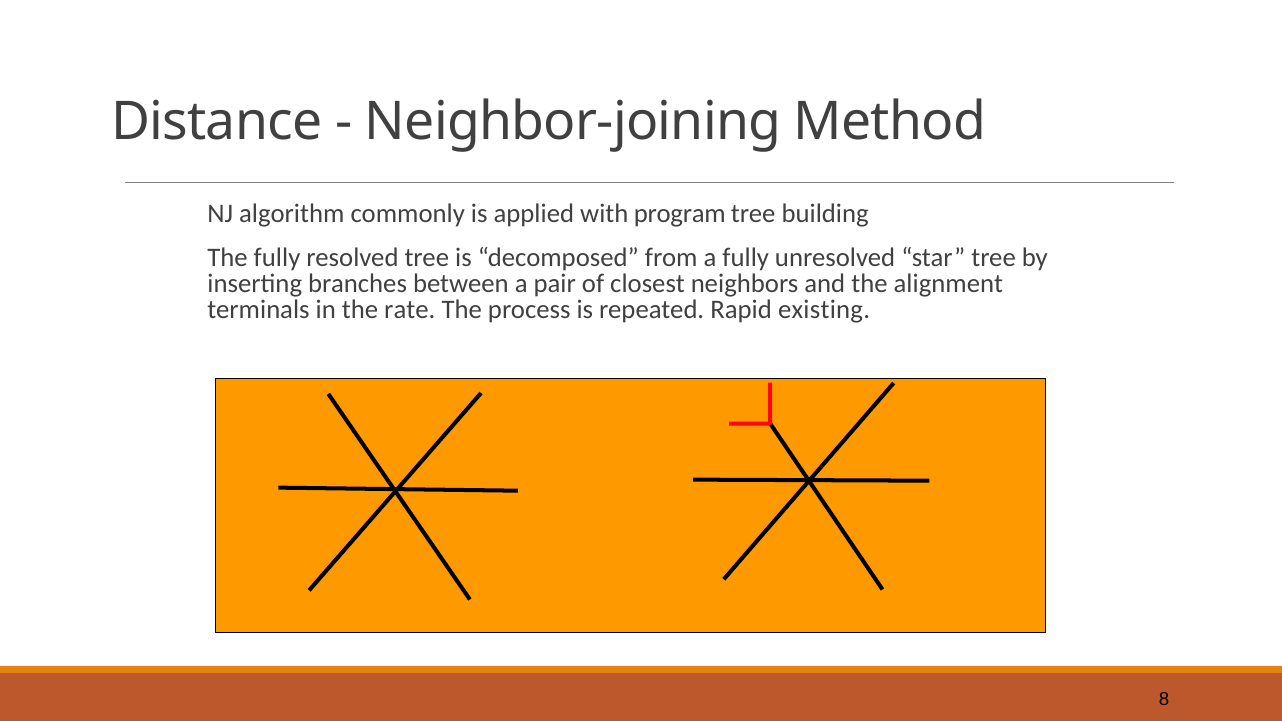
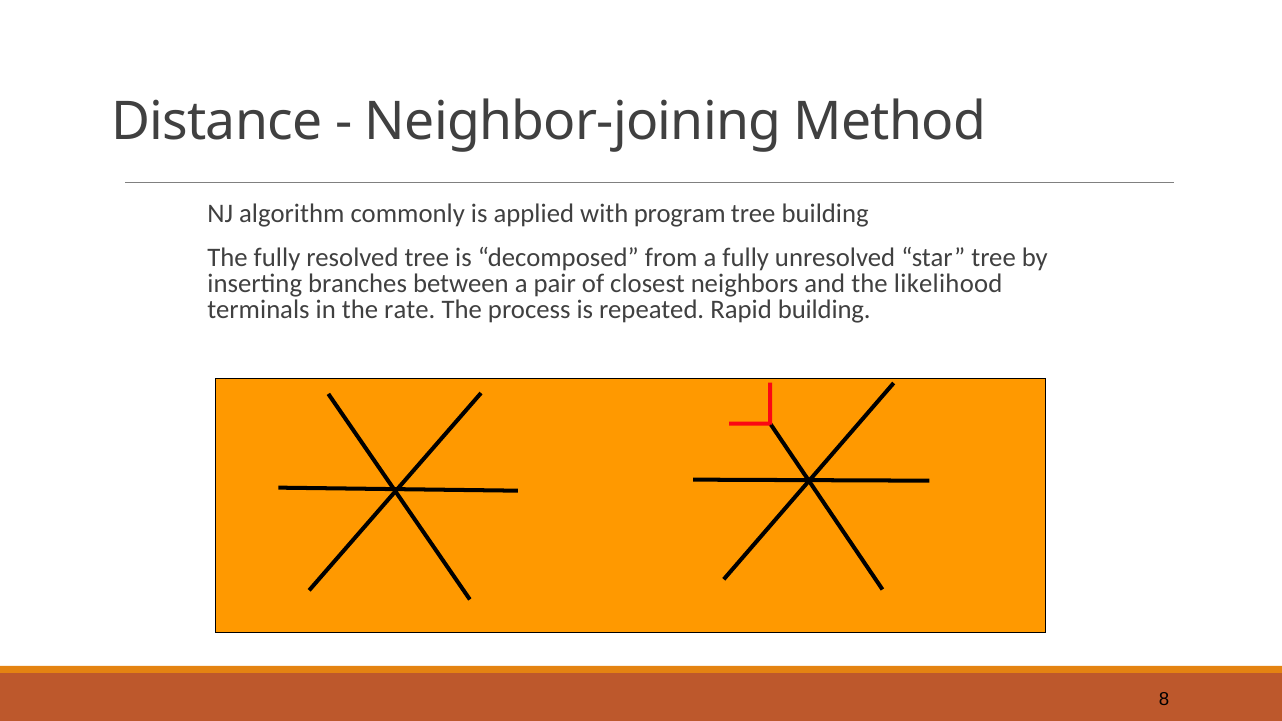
alignment: alignment -> likelihood (948, 284)
Rapid existing: existing -> building (824, 309)
